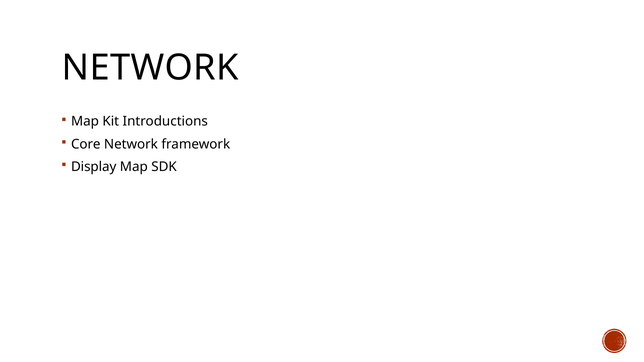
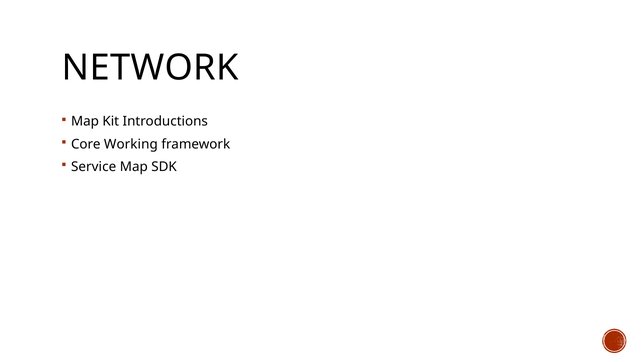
Core Network: Network -> Working (131, 144)
Display: Display -> Service (94, 167)
